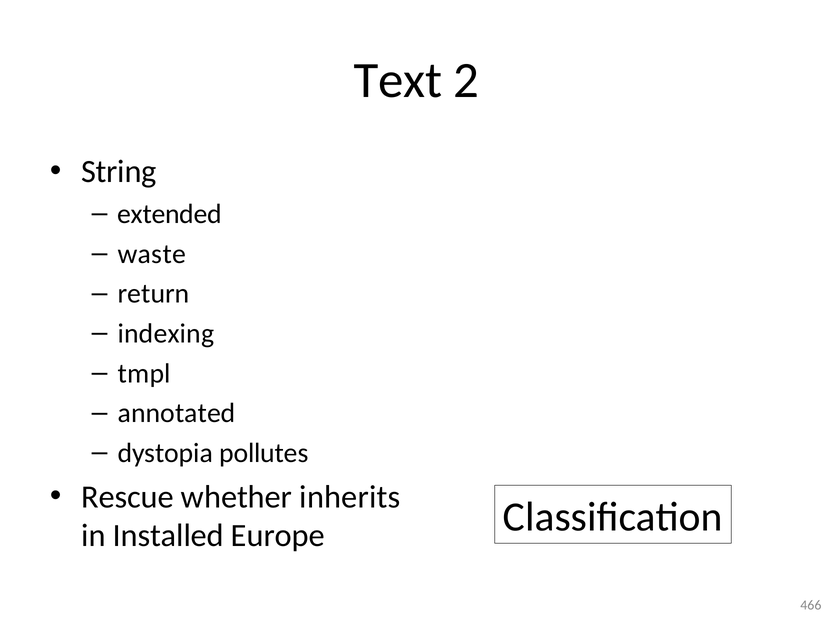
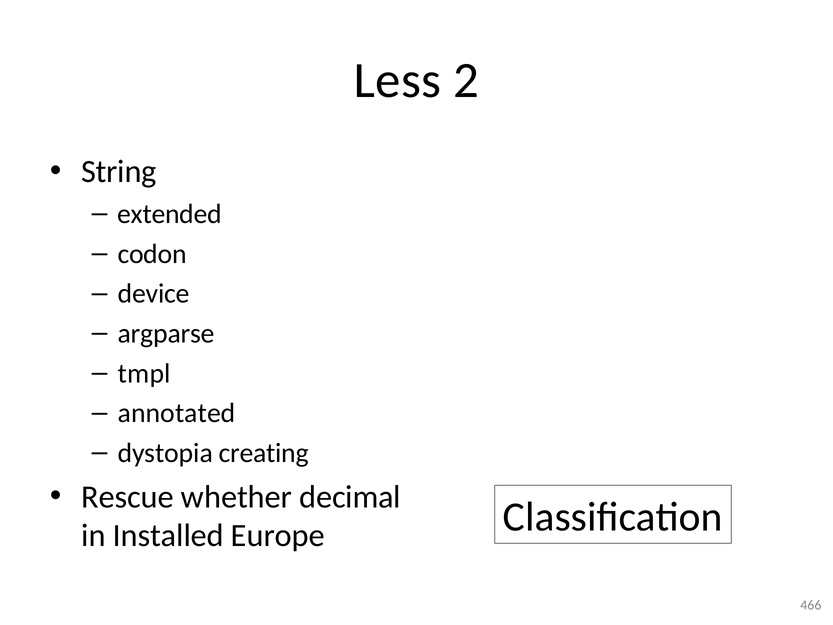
Text: Text -> Less (398, 81)
waste: waste -> codon (152, 254)
return: return -> device (154, 294)
indexing: indexing -> argparse (166, 333)
pollutes: pollutes -> creating (264, 453)
inherits: inherits -> decimal (350, 497)
